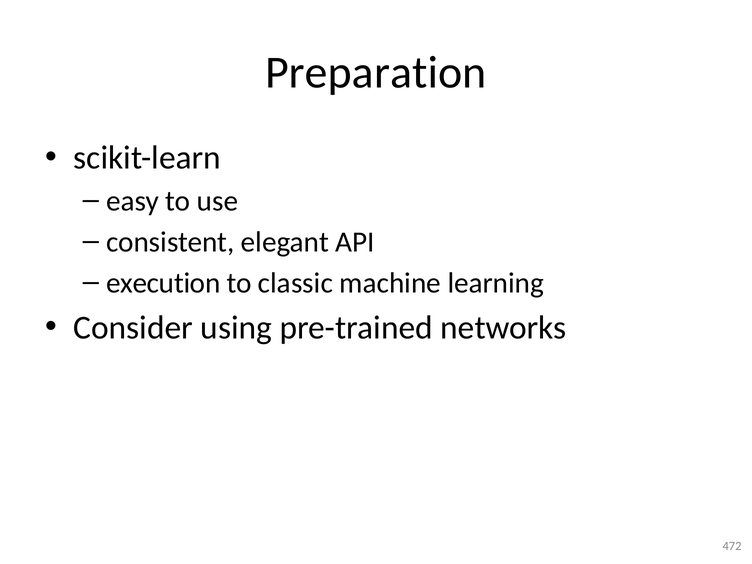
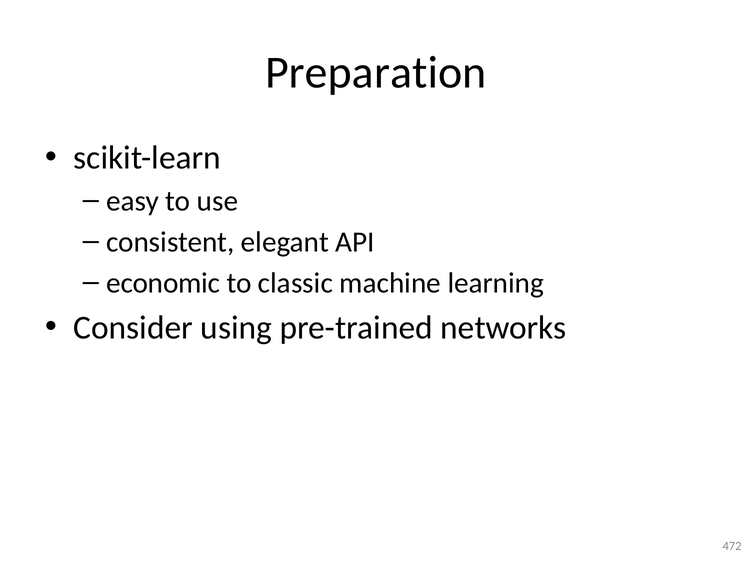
execution: execution -> economic (163, 283)
